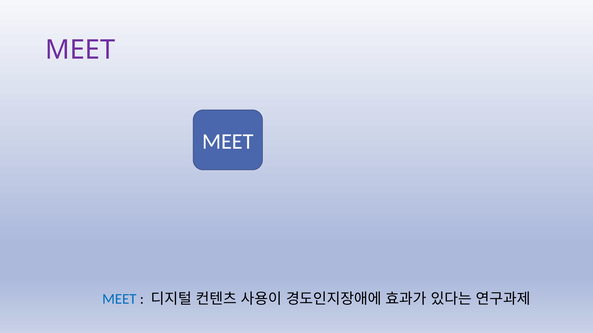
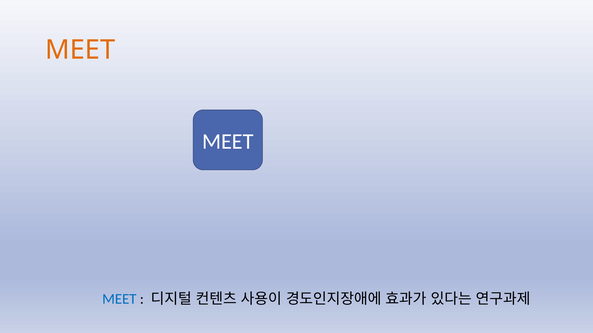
MEET colour: purple -> orange (80, 50)
